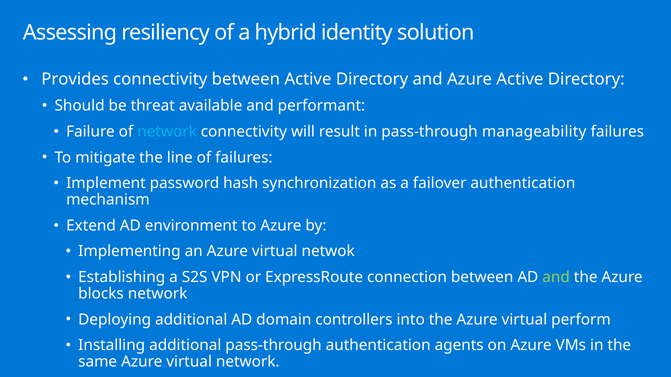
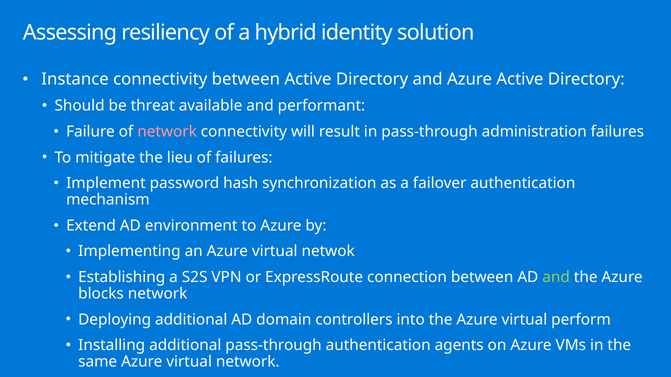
Provides: Provides -> Instance (75, 79)
network colour: light blue -> pink (167, 132)
manageability: manageability -> administration (534, 132)
line: line -> lieu (180, 158)
